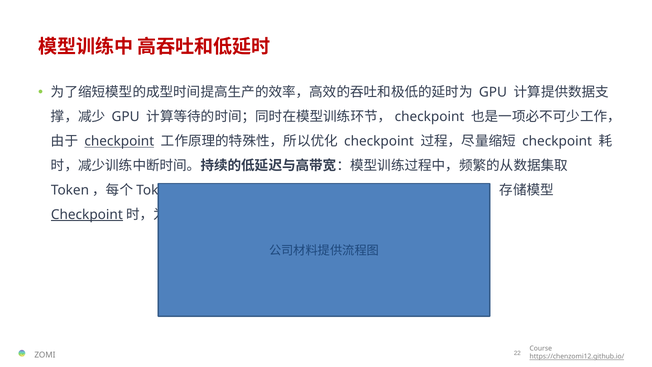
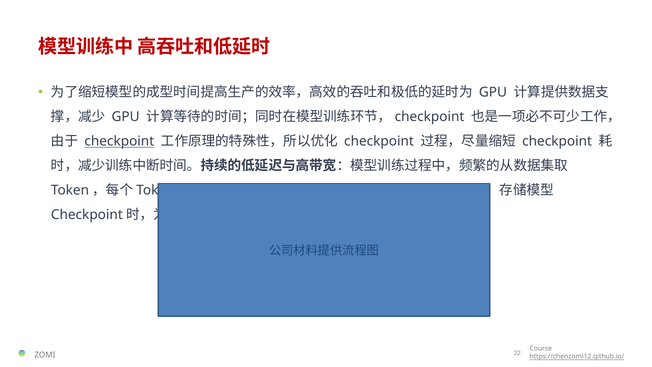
Checkpoint underline: present -> none (87, 215)
